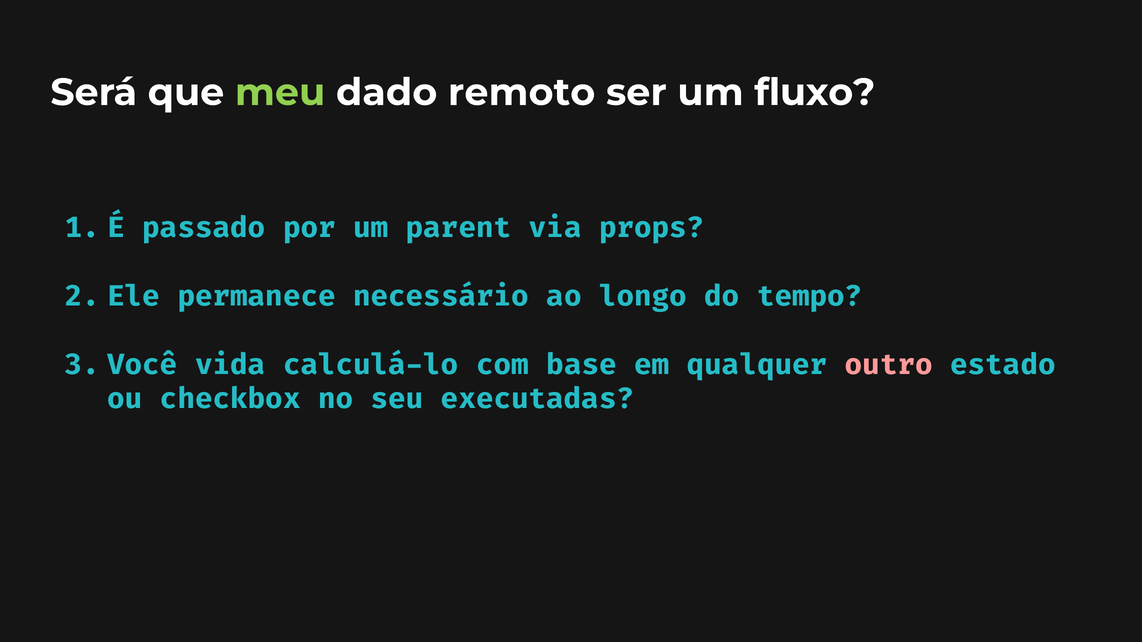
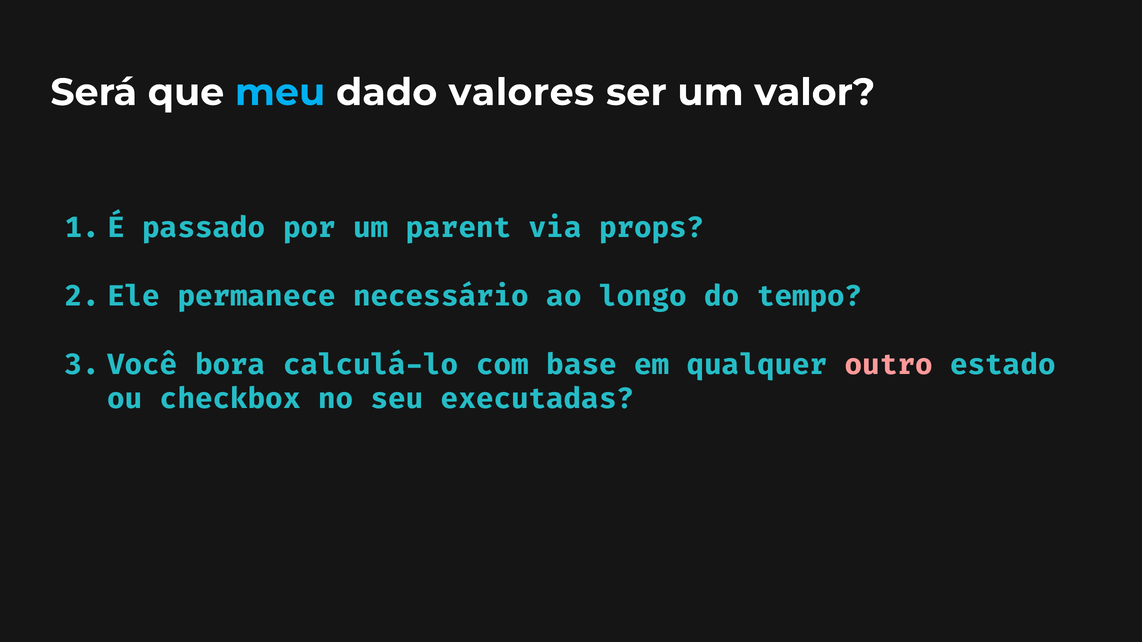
meu colour: light green -> light blue (280, 93)
remoto: remoto -> valores (521, 93)
fluxo: fluxo -> valor (815, 93)
vida: vida -> bora (230, 365)
